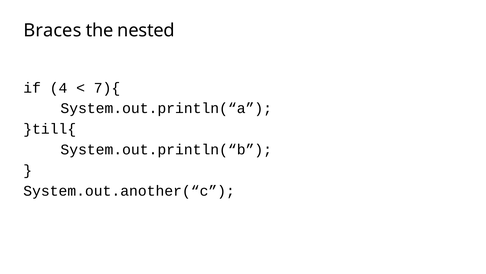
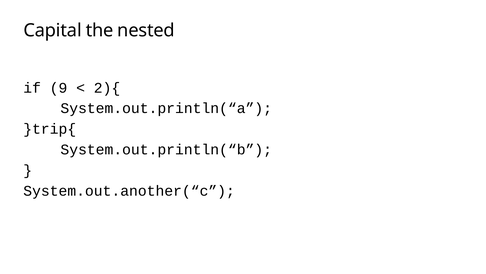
Braces: Braces -> Capital (53, 30)
4: 4 -> 9 (59, 88)
7){: 7){ -> 2){ (107, 88)
}till{: }till{ -> }trip{ (50, 129)
